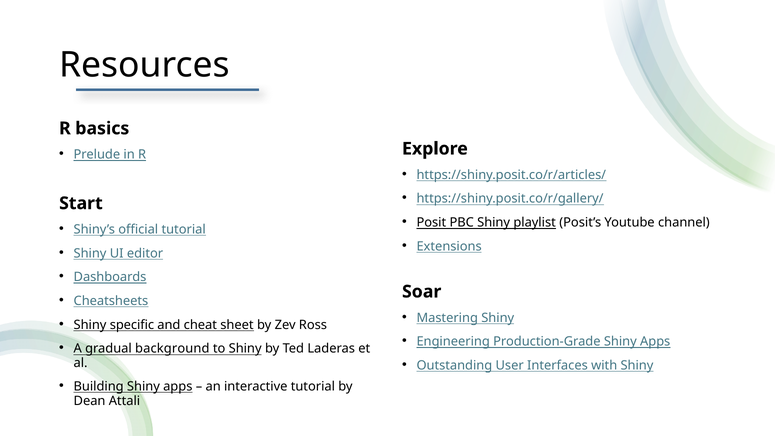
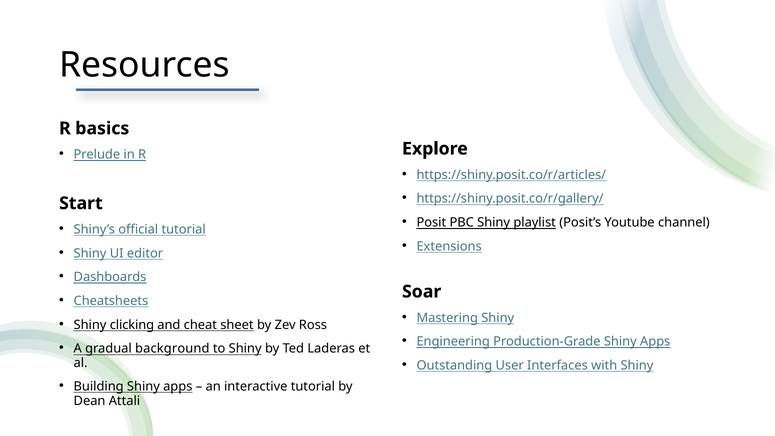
specific: specific -> clicking (132, 325)
